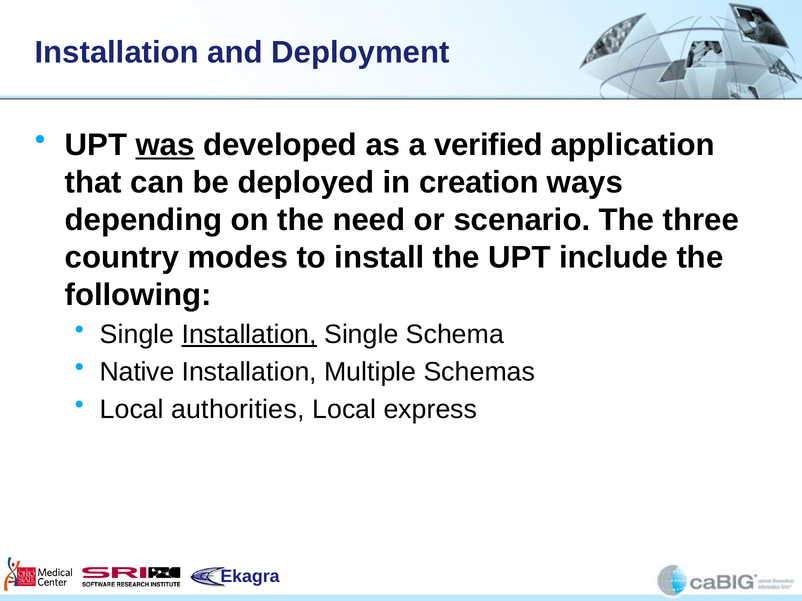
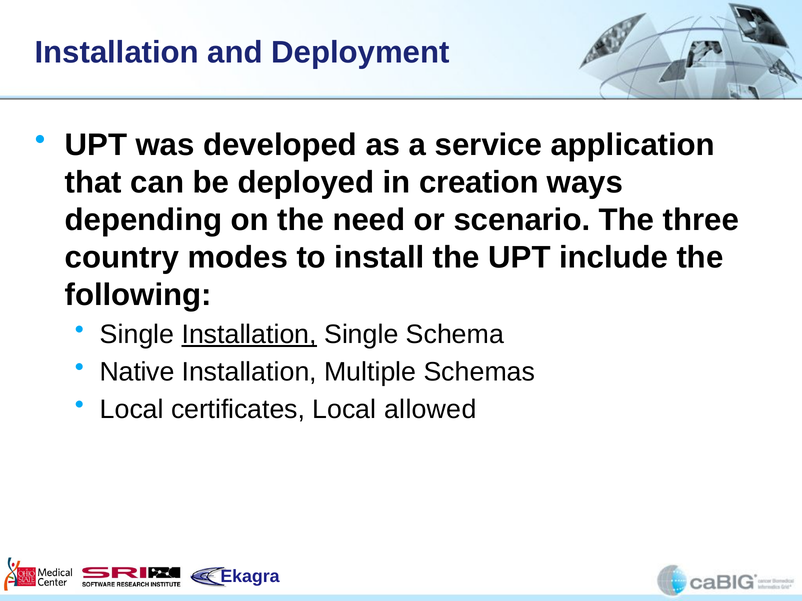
was underline: present -> none (165, 145)
verified: verified -> service (488, 145)
authorities: authorities -> certificates (238, 410)
express: express -> allowed (430, 410)
